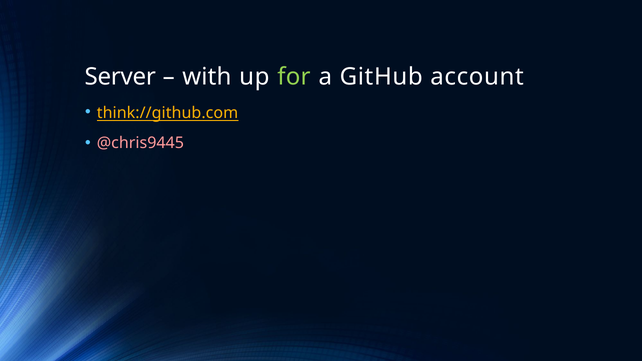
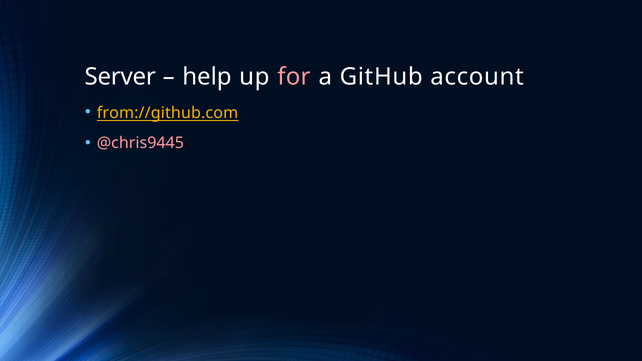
with: with -> help (207, 77)
for colour: light green -> pink (294, 77)
think://github.com: think://github.com -> from://github.com (167, 113)
